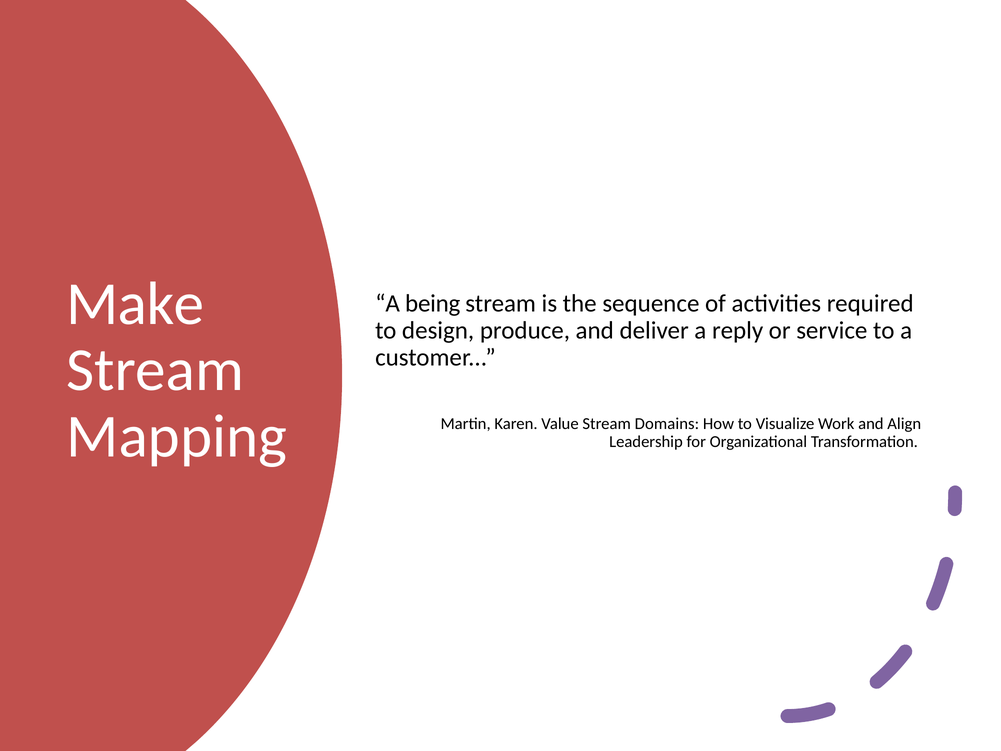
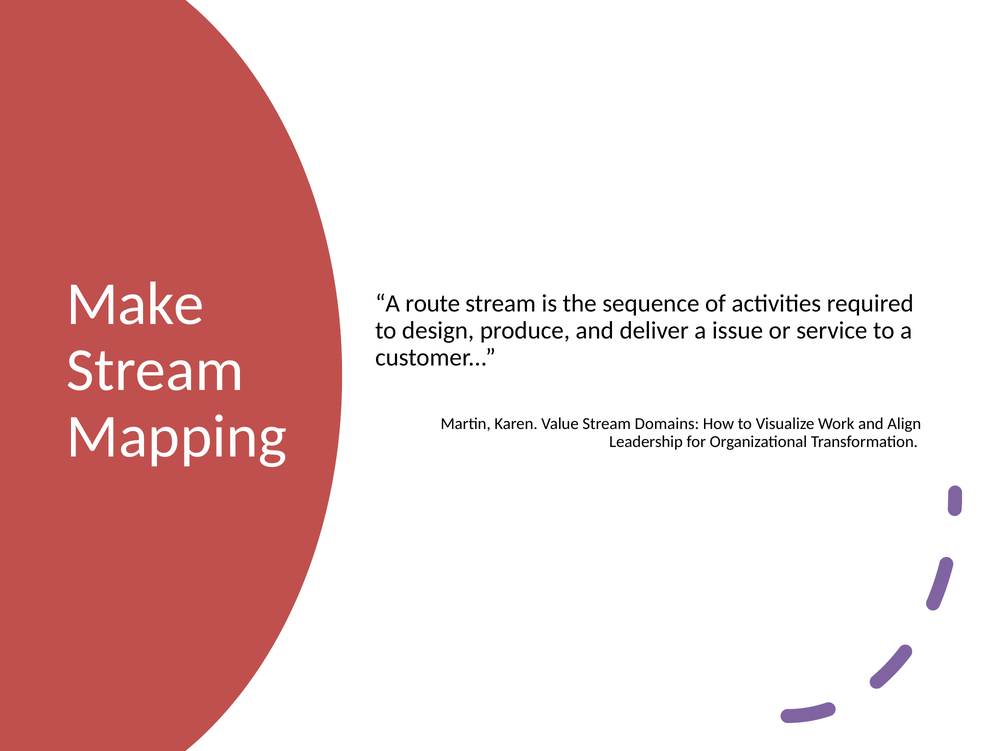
being: being -> route (433, 303)
reply: reply -> issue (738, 330)
